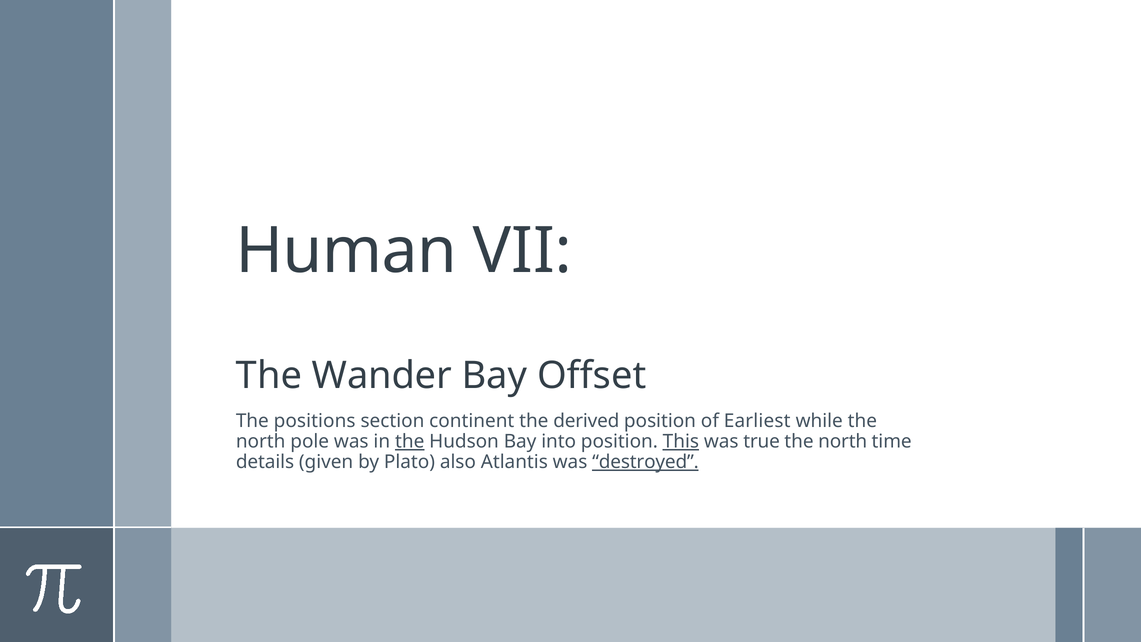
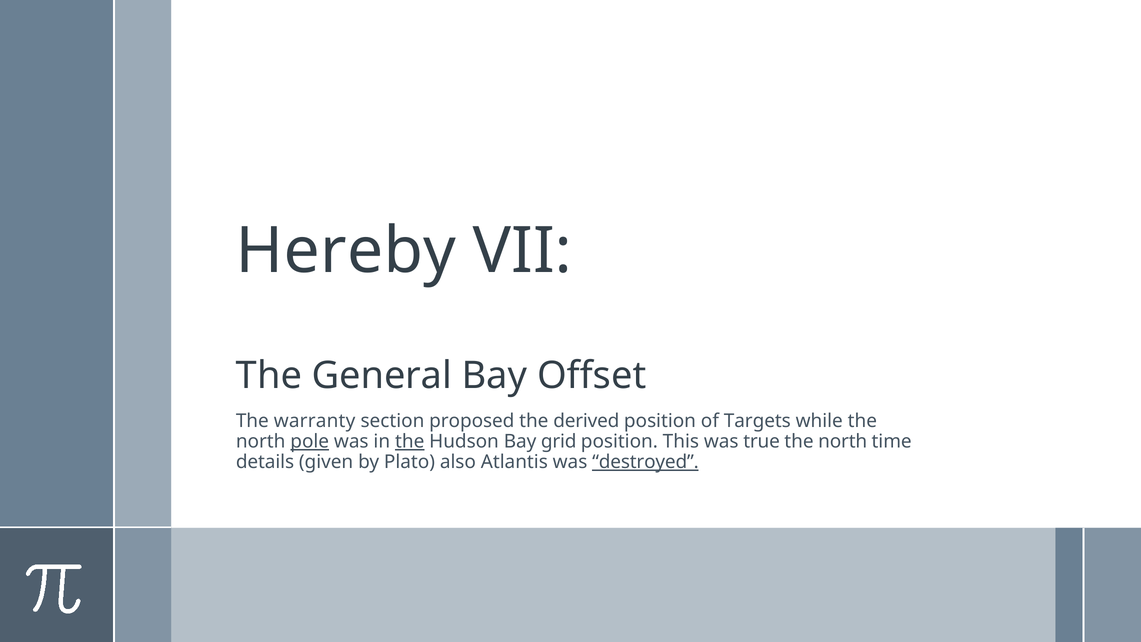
Human: Human -> Hereby (346, 251)
Wander: Wander -> General (382, 376)
positions: positions -> warranty (315, 421)
continent: continent -> proposed (472, 421)
Earliest: Earliest -> Targets (757, 421)
pole underline: none -> present (310, 442)
into: into -> grid (559, 442)
This underline: present -> none (681, 442)
